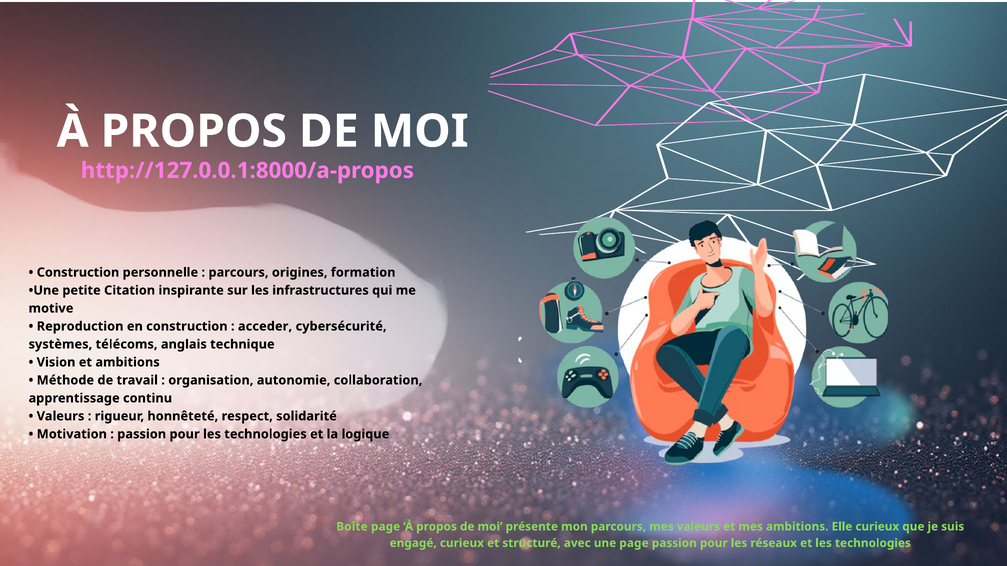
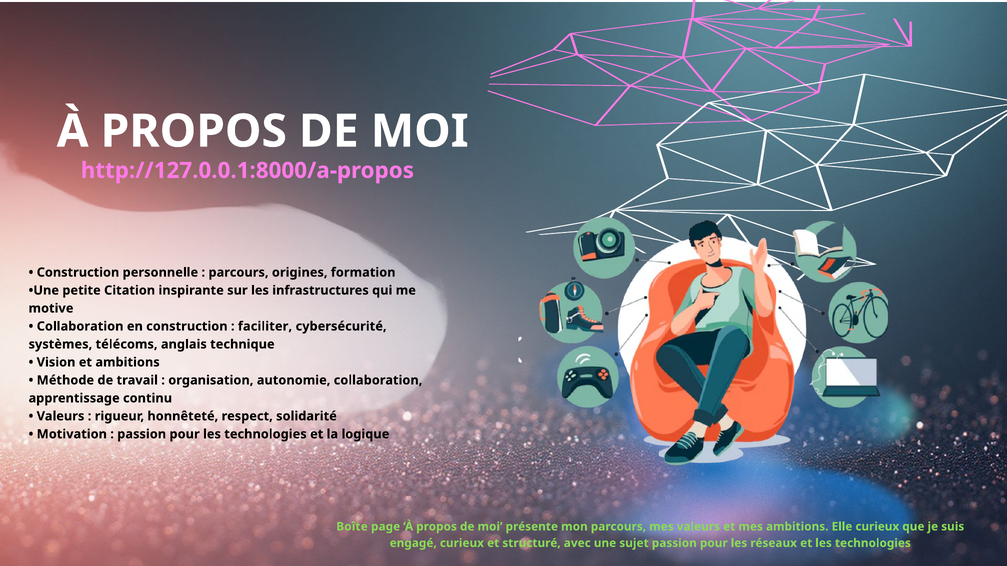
Reproduction: Reproduction -> Collaboration (80, 327)
acceder: acceder -> faciliter (265, 327)
une page: page -> sujet (634, 543)
